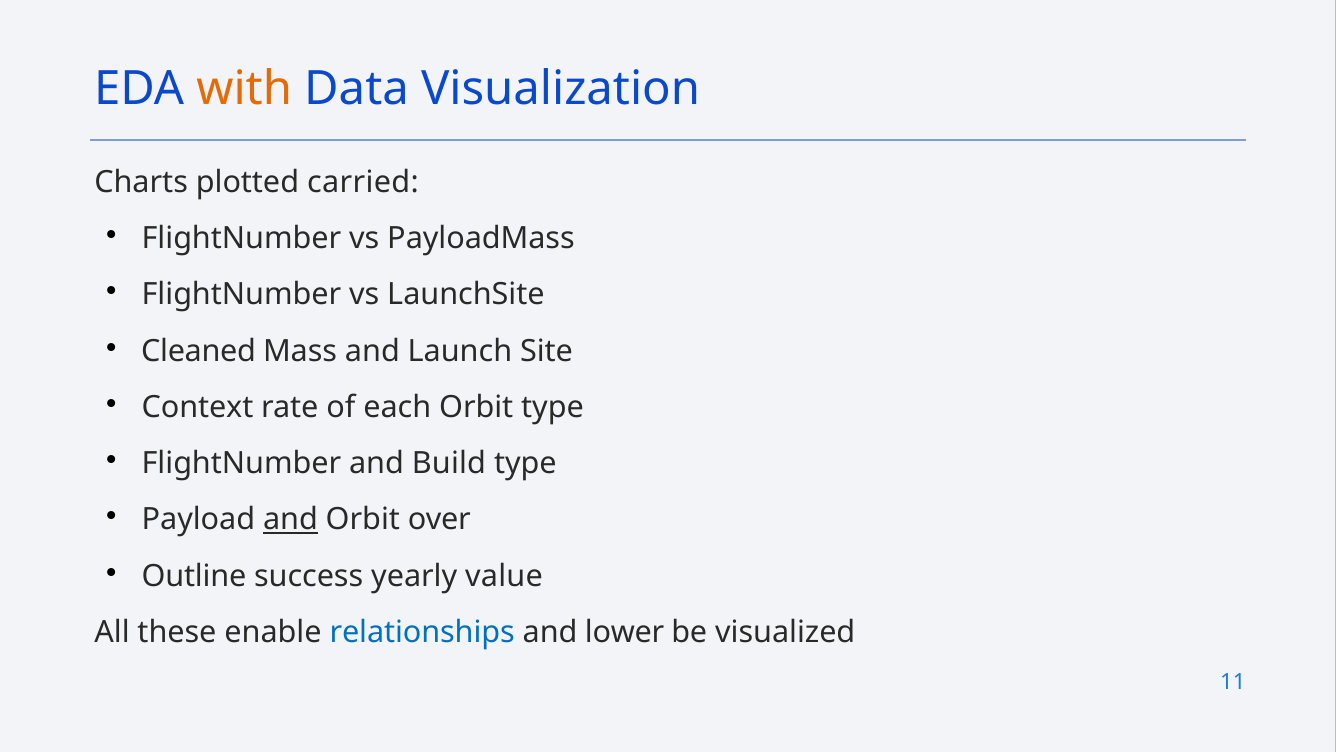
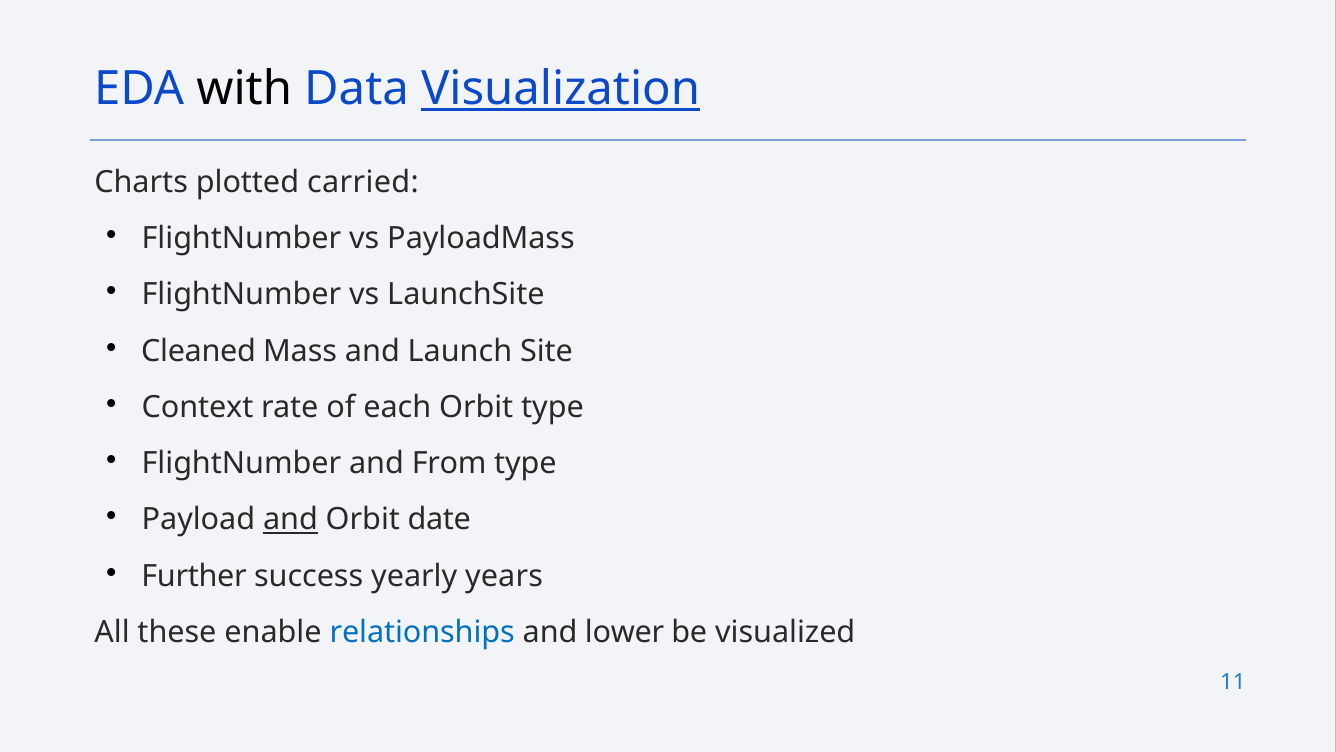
with colour: orange -> black (244, 89)
Visualization underline: none -> present (561, 89)
Build: Build -> From (449, 463)
over: over -> date (439, 519)
Outline: Outline -> Further (194, 576)
value: value -> years (504, 576)
